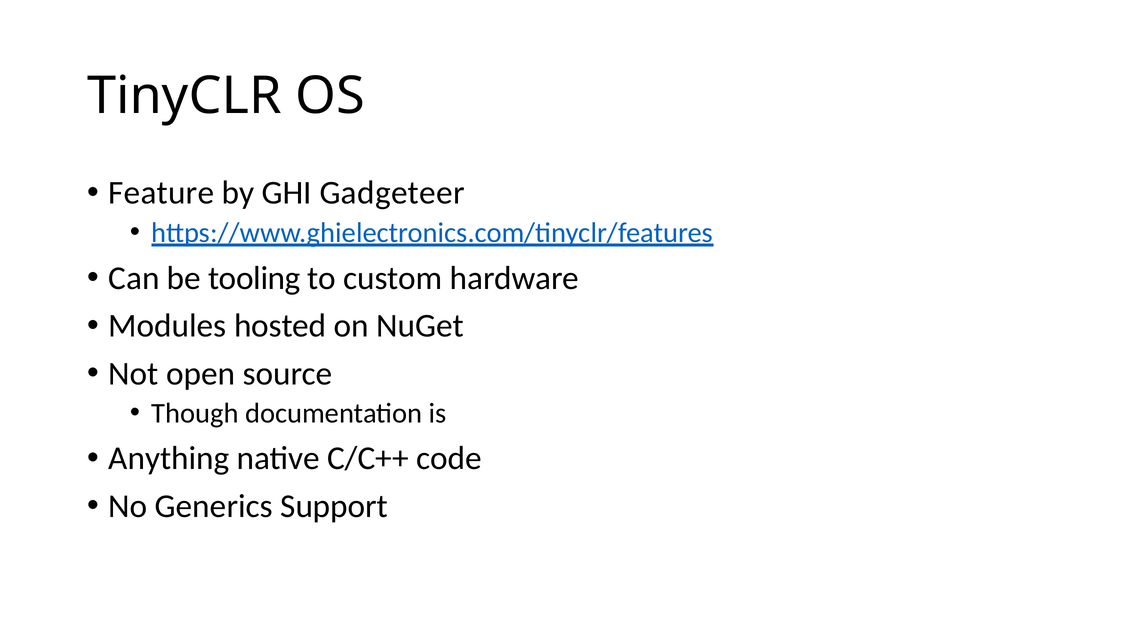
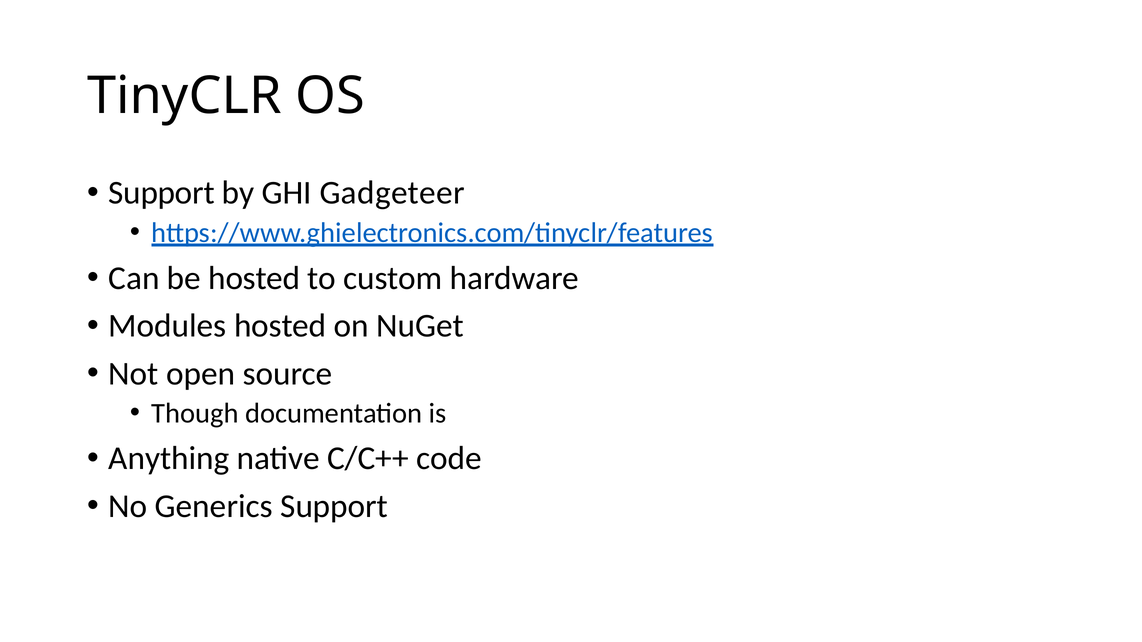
Feature: Feature -> Support (162, 193)
be tooling: tooling -> hosted (254, 278)
